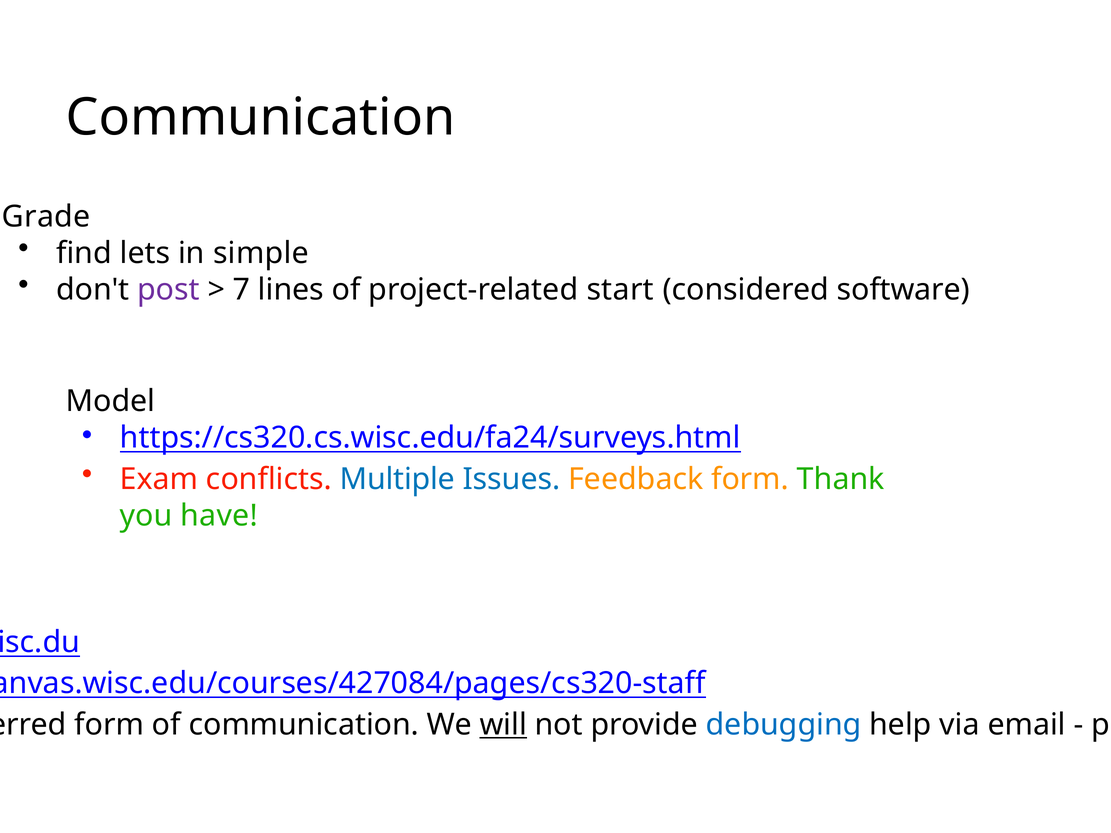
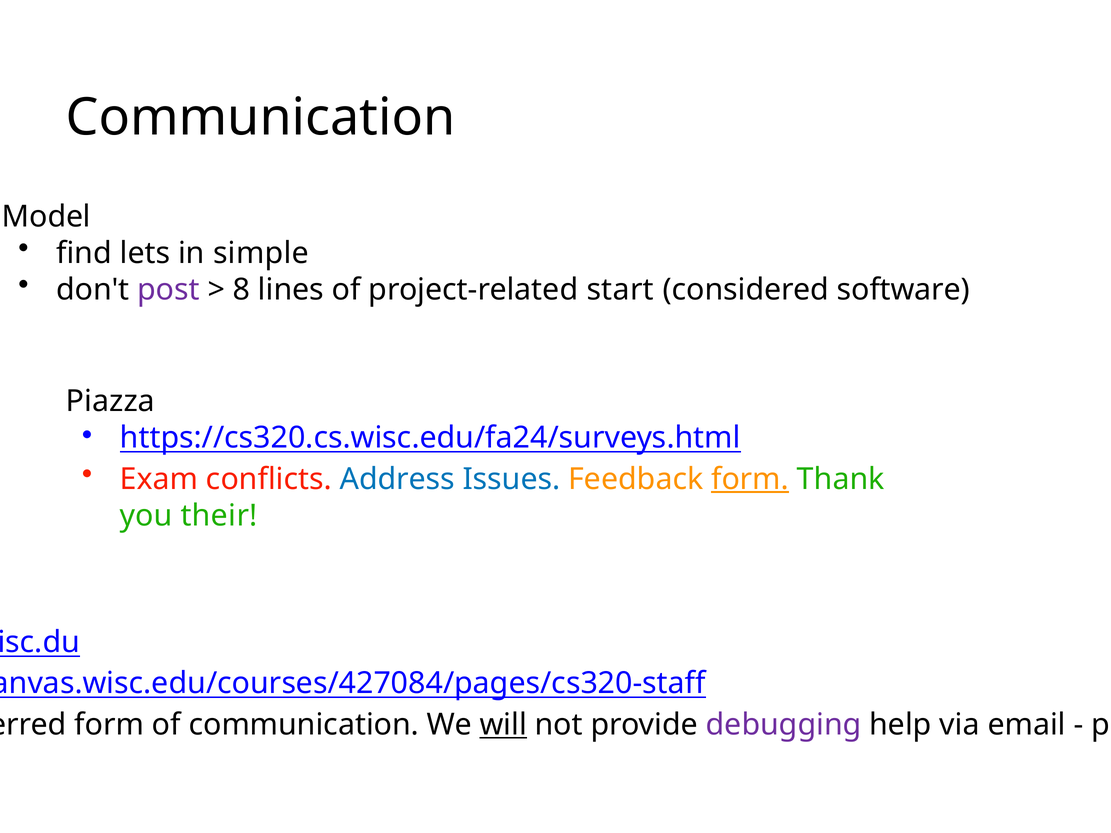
Grade: Grade -> Model (46, 217)
7: 7 -> 8 (241, 290)
Model: Model -> Piazza (110, 401)
Multiple: Multiple -> Address (397, 479)
form underline: none -> present (750, 479)
have: have -> their (219, 516)
debugging colour: blue -> purple (784, 725)
